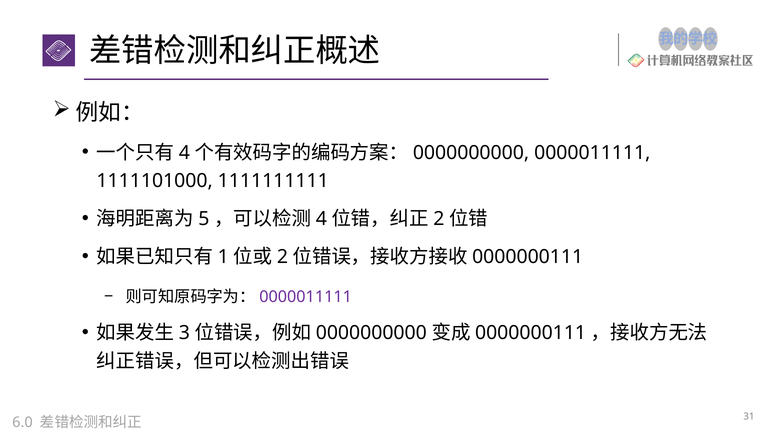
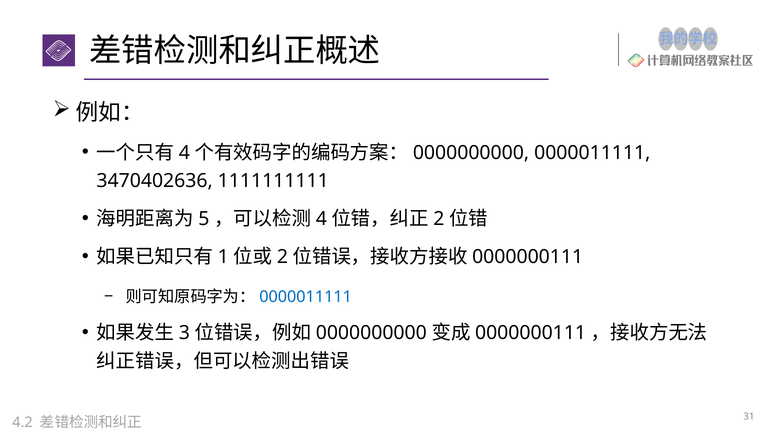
1111101000: 1111101000 -> 3470402636 (155, 181)
0000011111 colour: purple -> blue (306, 297)
6.0: 6.0 -> 4.2 (22, 423)
